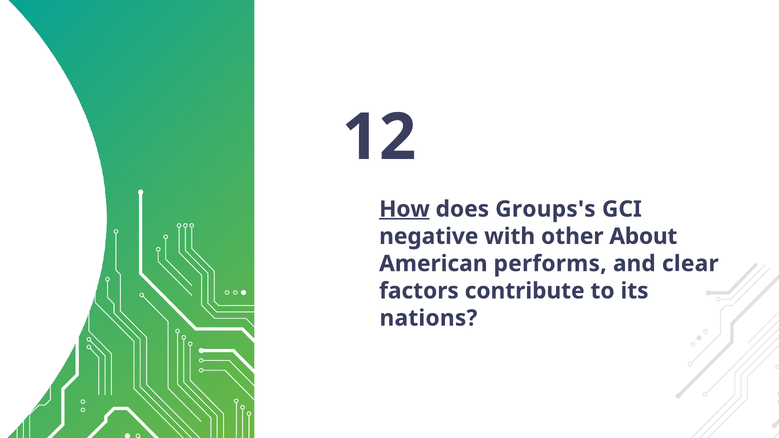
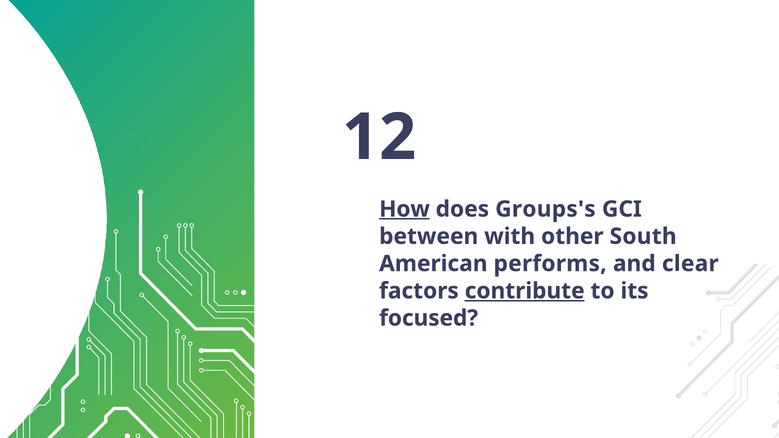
negative: negative -> between (429, 236)
About: About -> South (643, 236)
contribute underline: none -> present (525, 291)
nations: nations -> focused (429, 318)
